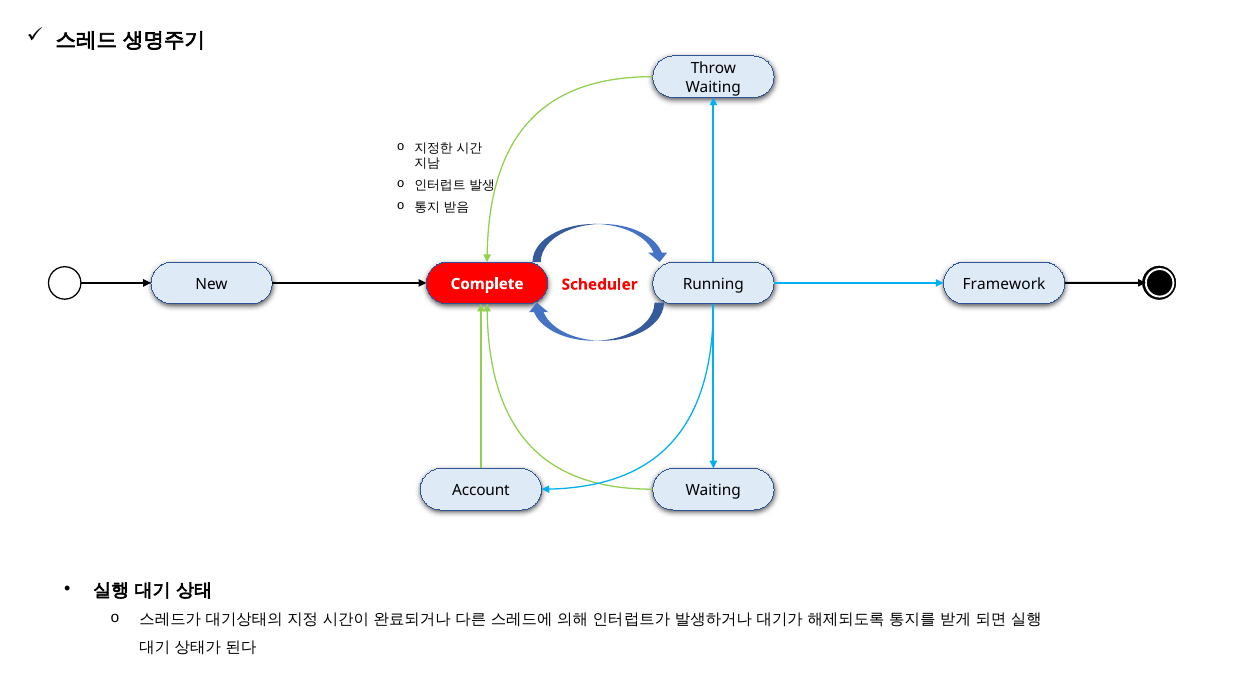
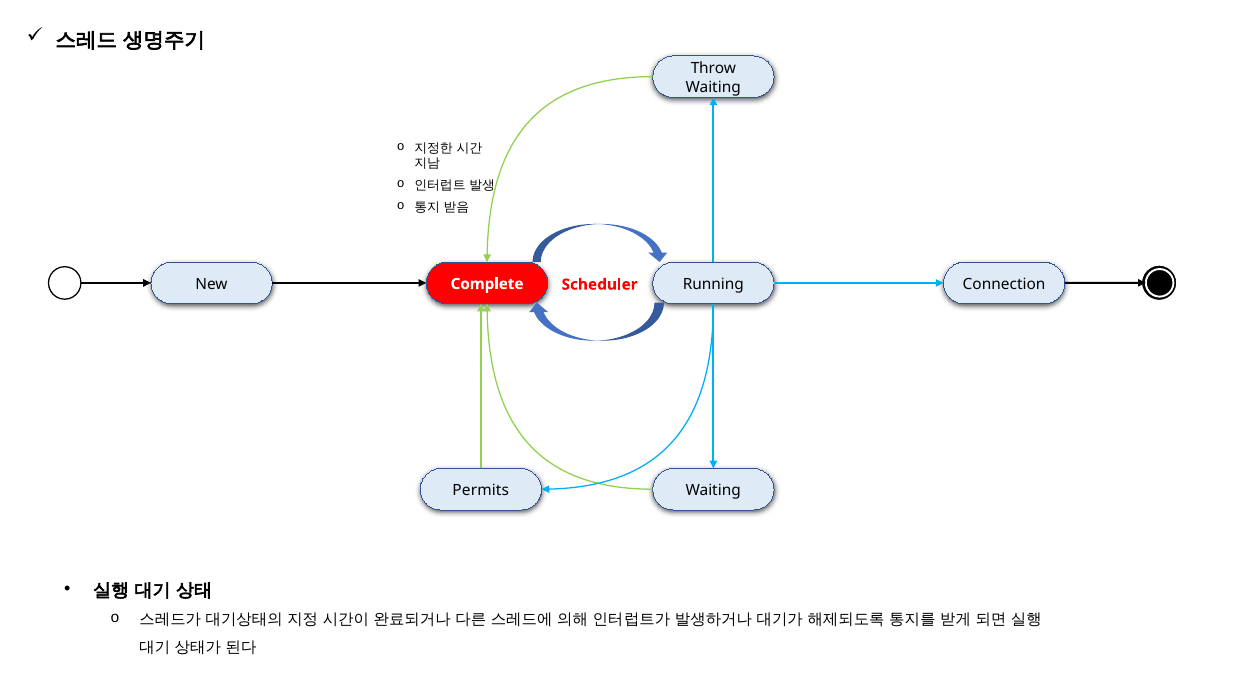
Framework: Framework -> Connection (1004, 284)
Account: Account -> Permits (481, 490)
